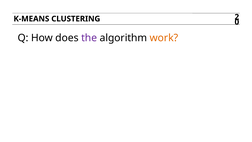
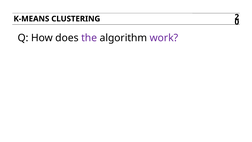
work colour: orange -> purple (164, 38)
